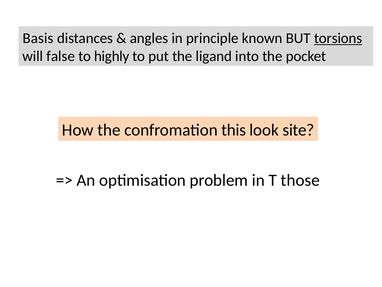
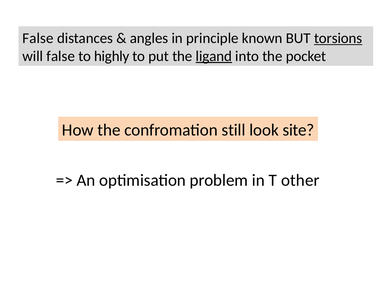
Basis: Basis -> False (38, 38)
ligand underline: none -> present (214, 56)
this: this -> still (234, 130)
those: those -> other (300, 180)
